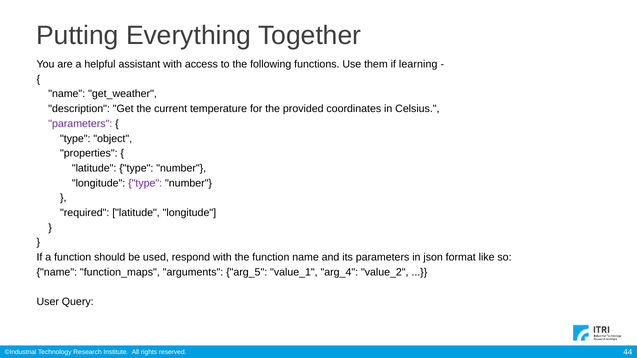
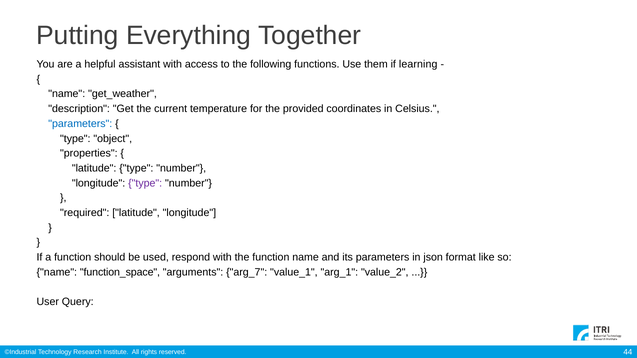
parameters colour: purple -> blue (80, 124)
function_maps: function_maps -> function_space (120, 272)
arg_5: arg_5 -> arg_7 (247, 272)
arg_4: arg_4 -> arg_1 (339, 272)
